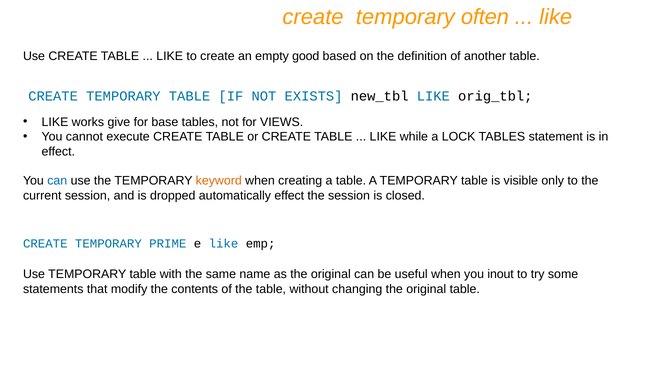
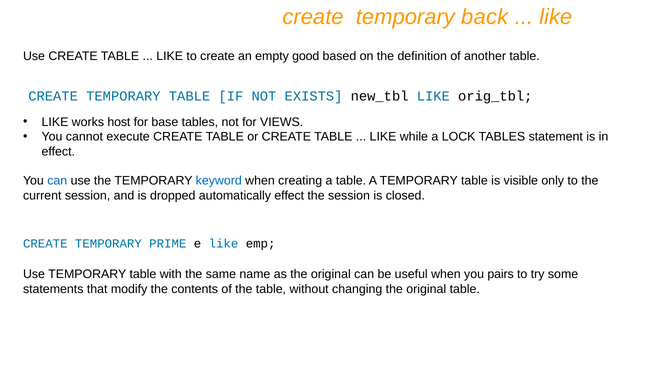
often: often -> back (485, 17)
give: give -> host (119, 122)
keyword colour: orange -> blue (219, 181)
inout: inout -> pairs (501, 274)
